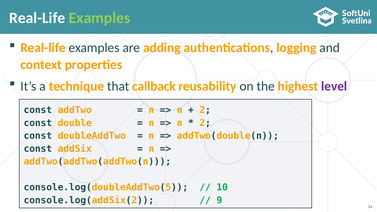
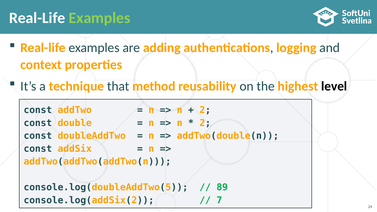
callback: callback -> method (154, 86)
level colour: purple -> black (334, 86)
10: 10 -> 89 (222, 187)
9: 9 -> 7 (219, 200)
